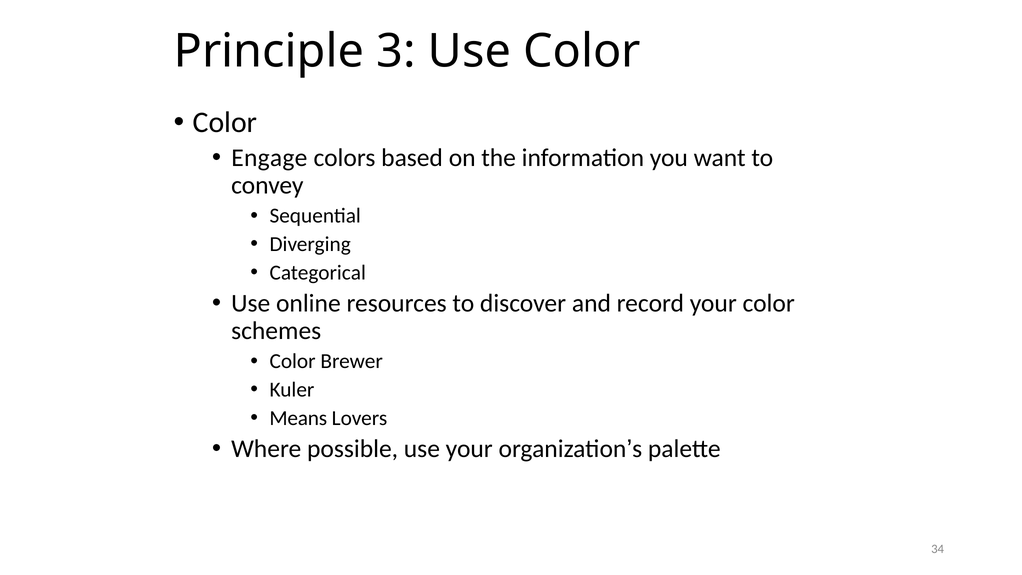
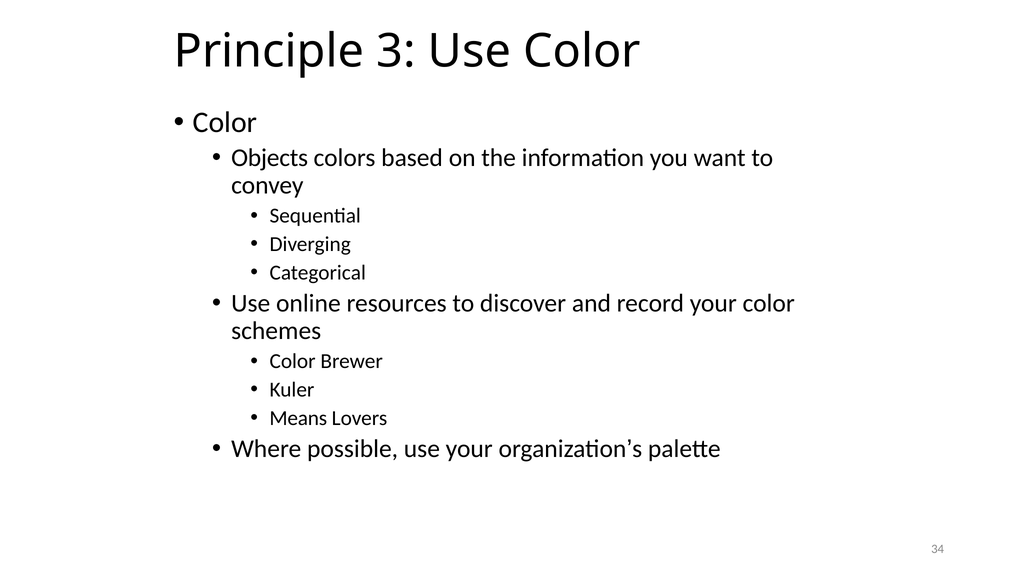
Engage: Engage -> Objects (270, 158)
